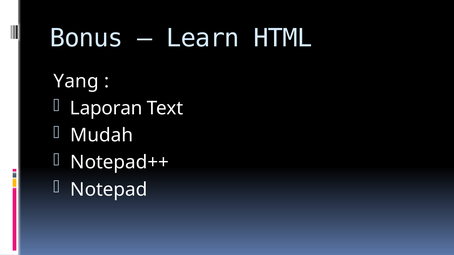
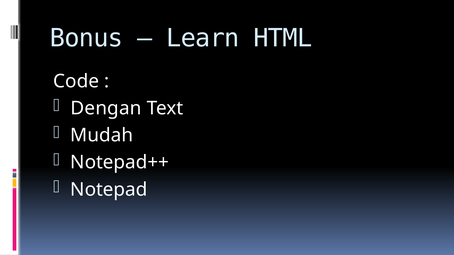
Yang: Yang -> Code (76, 81)
Laporan: Laporan -> Dengan (106, 108)
